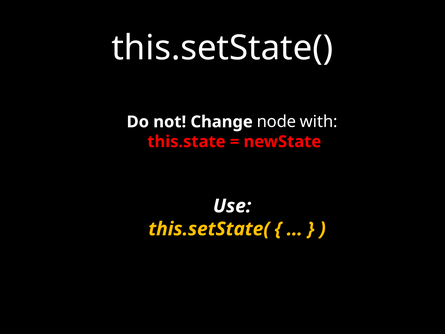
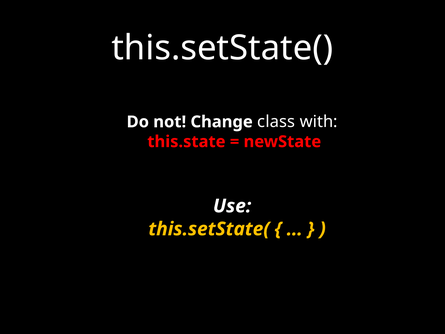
node: node -> class (276, 122)
